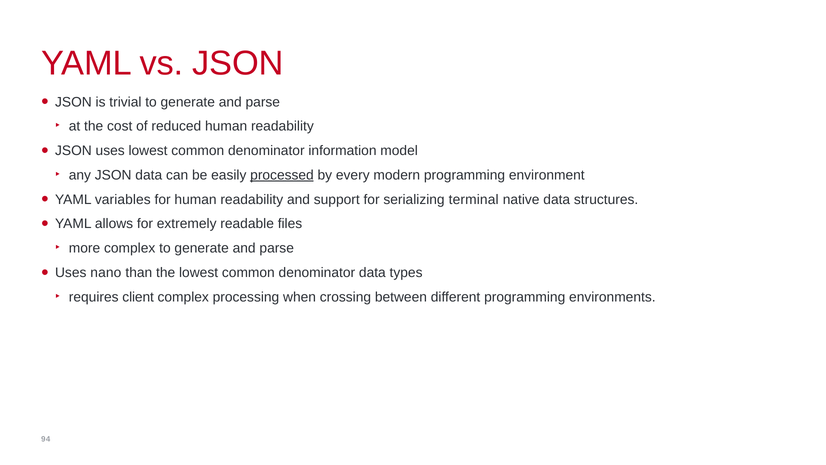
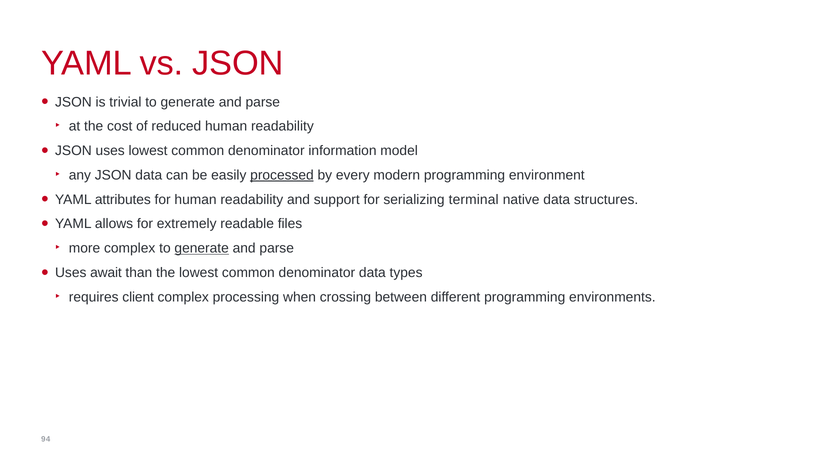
variables: variables -> attributes (123, 199)
generate underline: none -> present (202, 248)
nano: nano -> await (106, 272)
